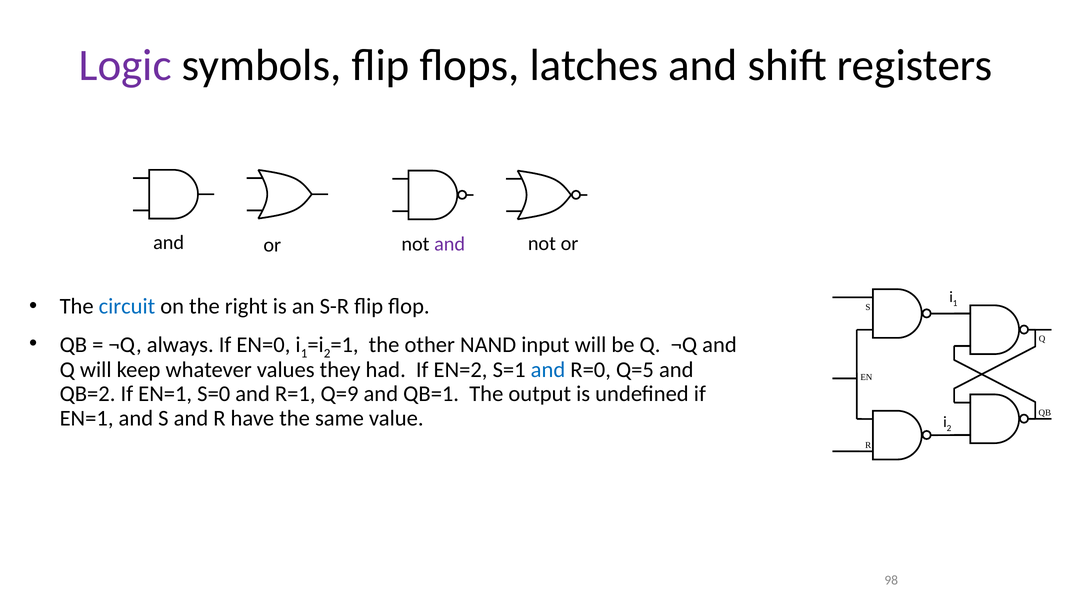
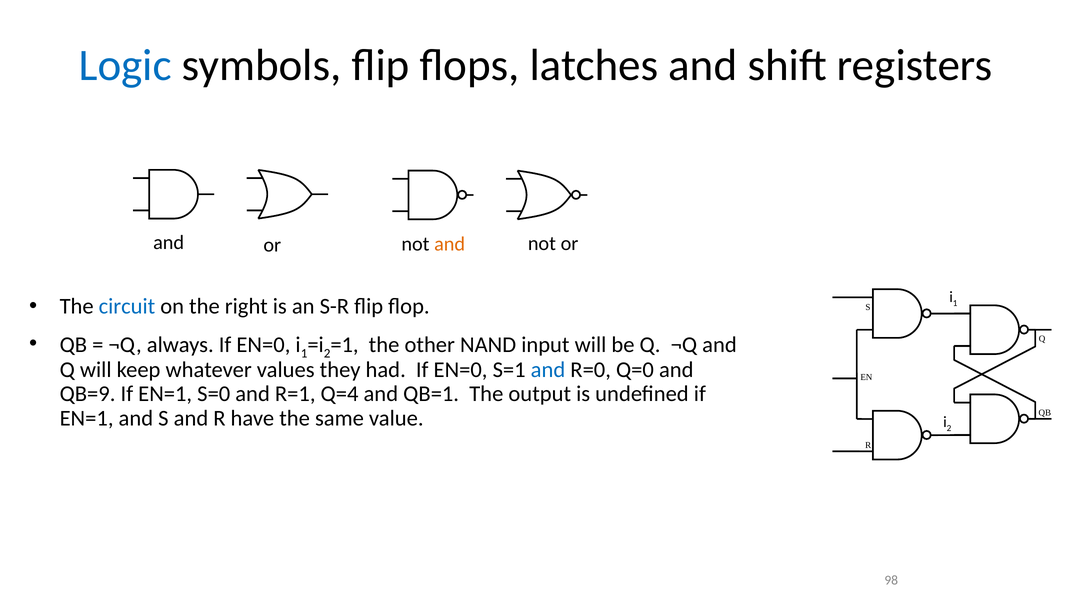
Logic colour: purple -> blue (125, 65)
and colour: purple -> orange (450, 244)
had If EN=2: EN=2 -> EN=0 (461, 370)
Q=5: Q=5 -> Q=0 (635, 370)
QB=2: QB=2 -> QB=9 (88, 394)
Q=9: Q=9 -> Q=4 (340, 394)
